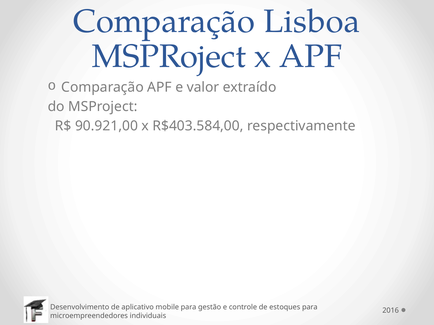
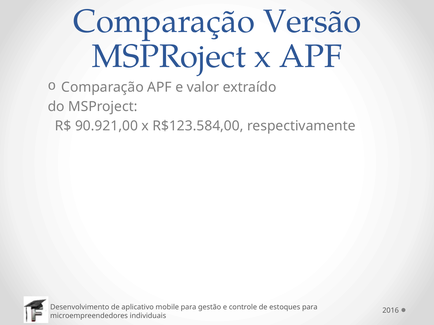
Lisboa: Lisboa -> Versão (312, 22)
R$403.584,00: R$403.584,00 -> R$123.584,00 (198, 126)
